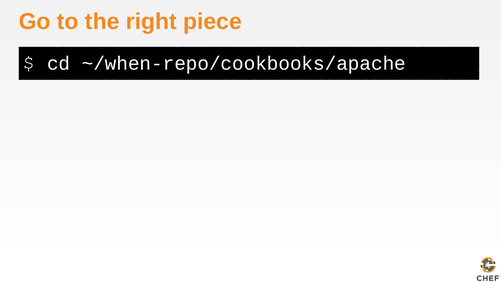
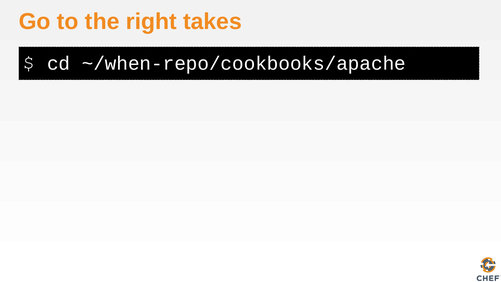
piece: piece -> takes (212, 22)
